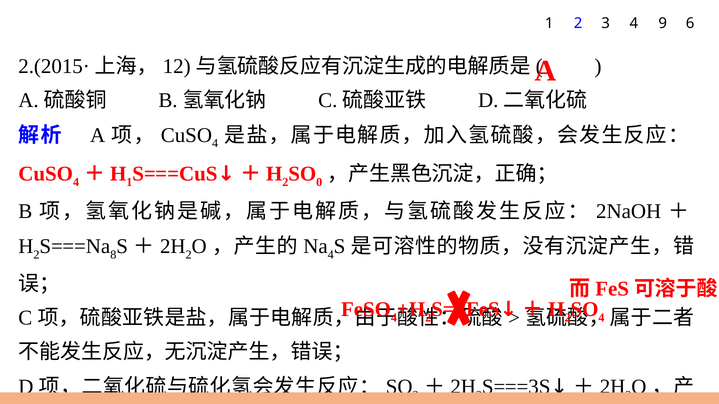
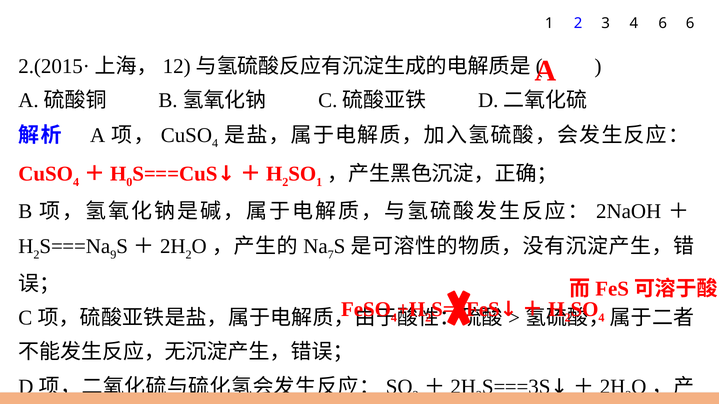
4 9: 9 -> 6 (663, 23)
1: 1 -> 0 (129, 182)
0: 0 -> 1 (319, 182)
8: 8 -> 9 (113, 255)
4: 4 -> 7 (331, 255)
